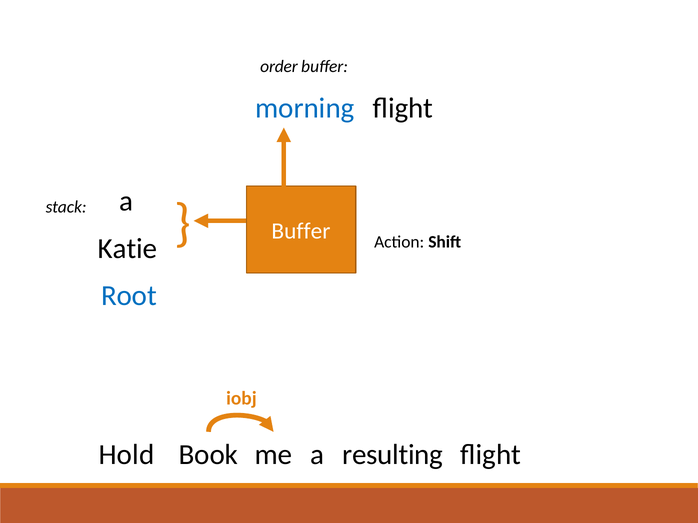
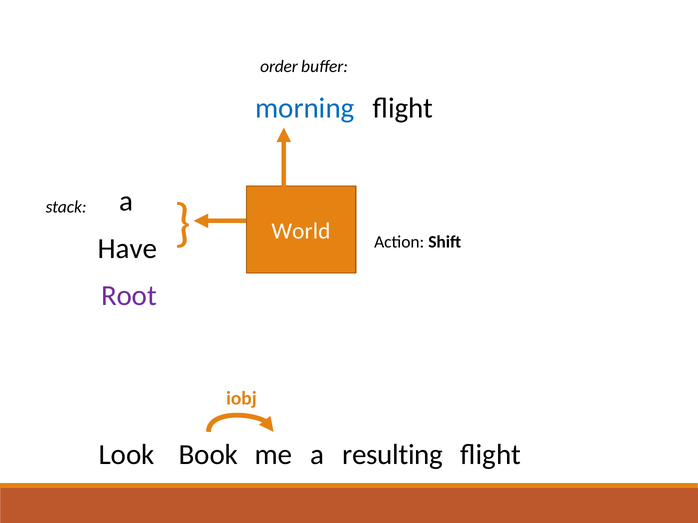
Buffer: Buffer -> World (301, 231)
Katie: Katie -> Have (128, 249)
Root colour: blue -> purple (129, 296)
Hold: Hold -> Look (127, 455)
